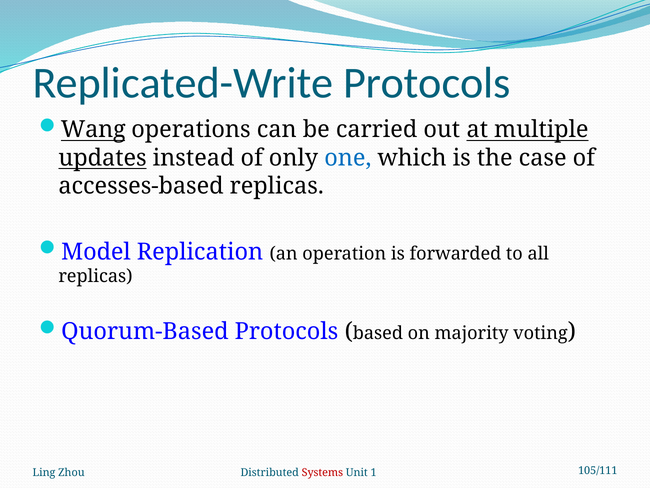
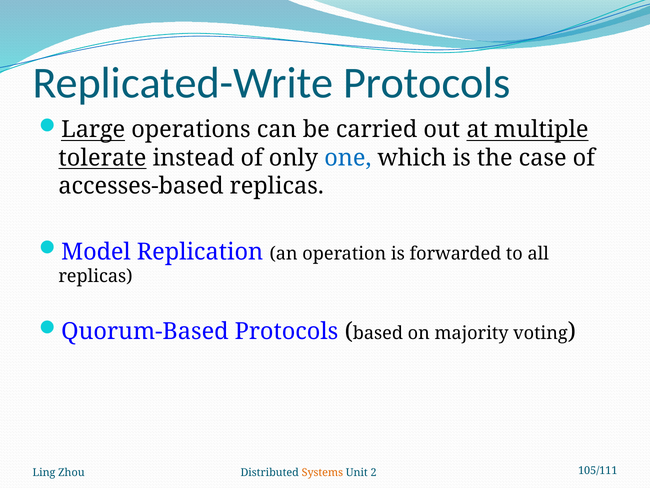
Wang: Wang -> Large (93, 130)
updates: updates -> tolerate (102, 158)
Systems colour: red -> orange (322, 472)
1: 1 -> 2 (374, 472)
